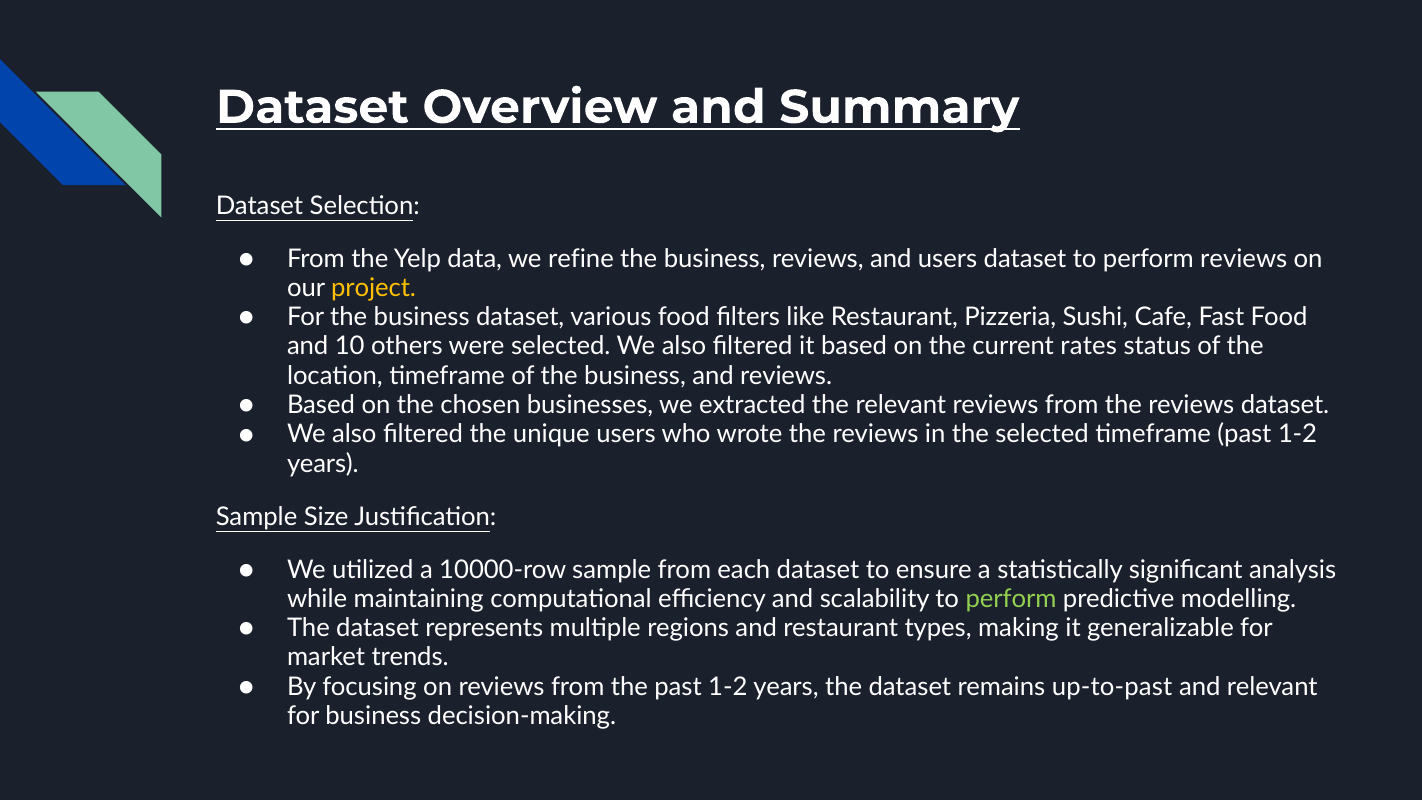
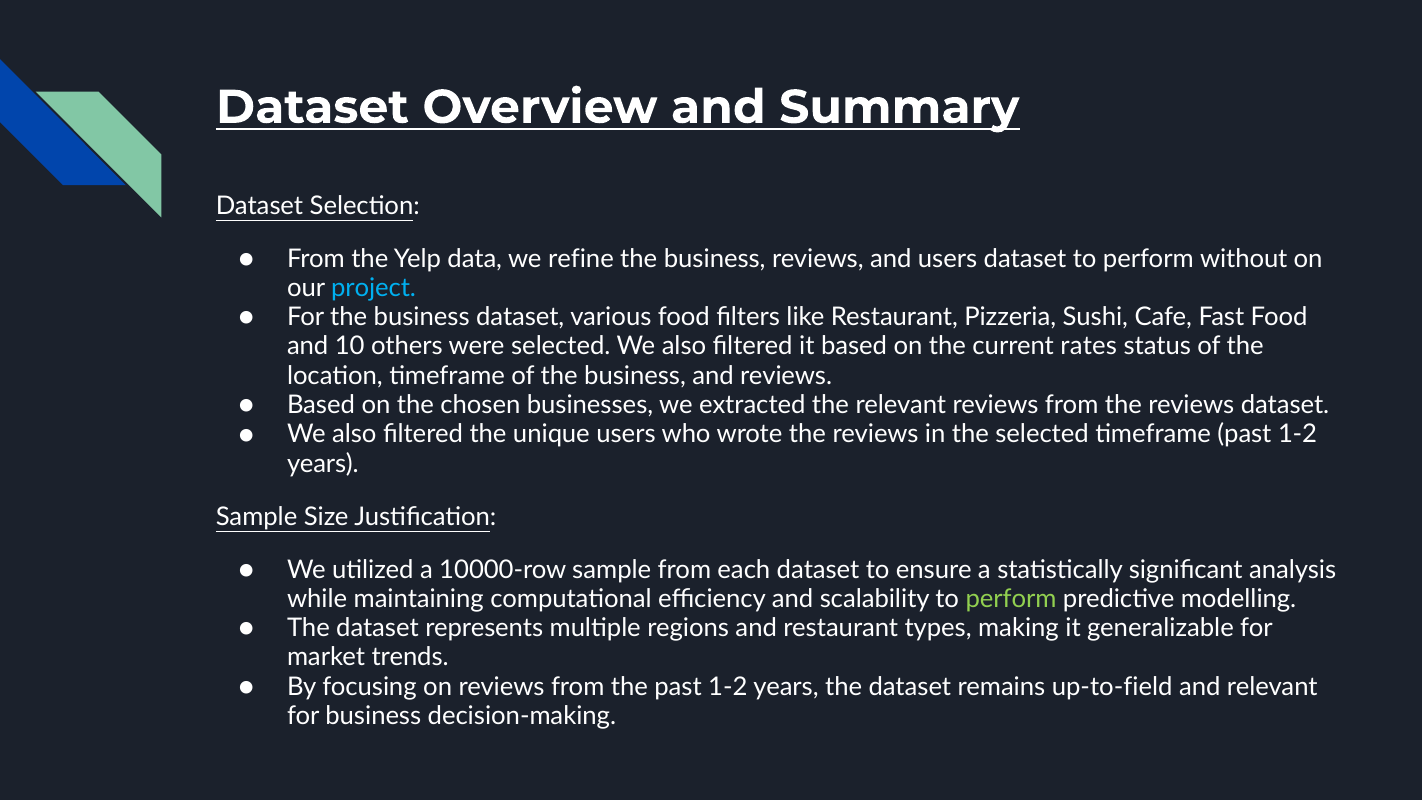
perform reviews: reviews -> without (1244, 259)
project colour: yellow -> light blue (374, 288)
up-to-past: up-to-past -> up-to-field (1112, 687)
